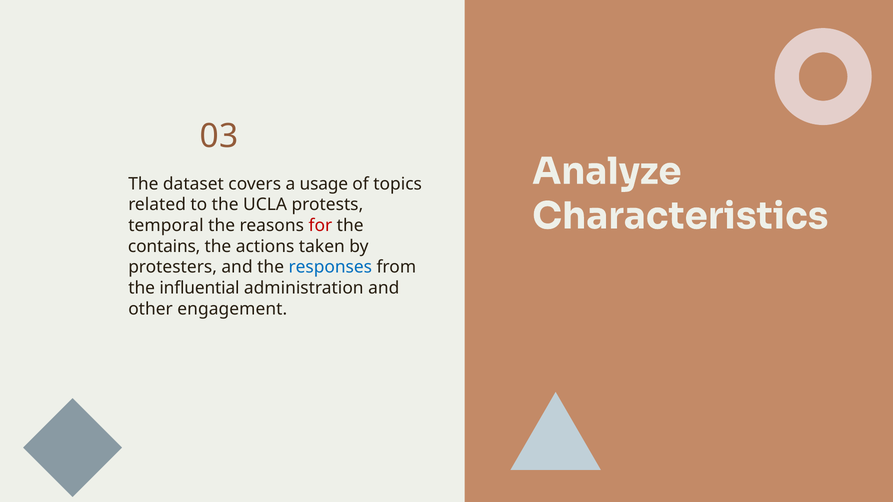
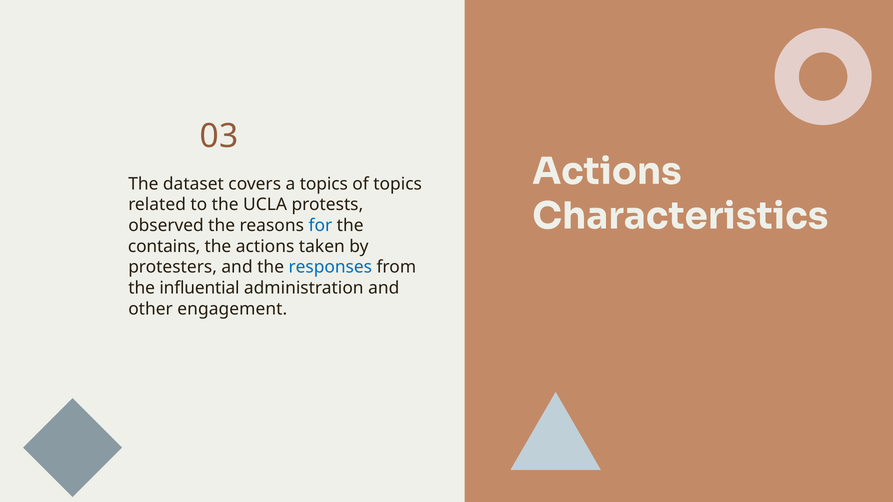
Analyze: Analyze -> Actions (607, 172)
a usage: usage -> topics (324, 184)
temporal: temporal -> observed (166, 226)
for colour: red -> blue (320, 226)
